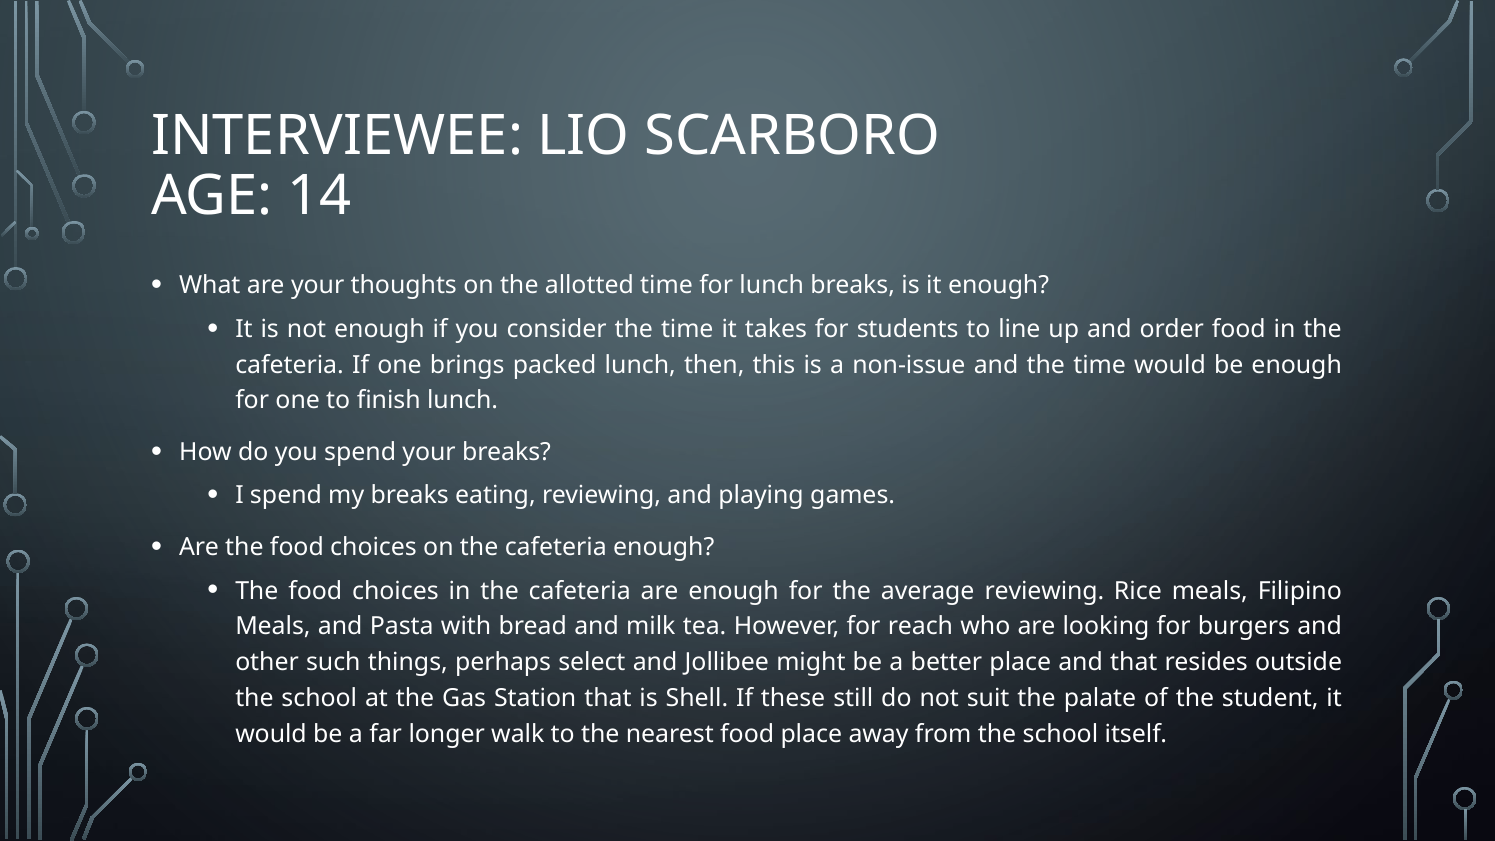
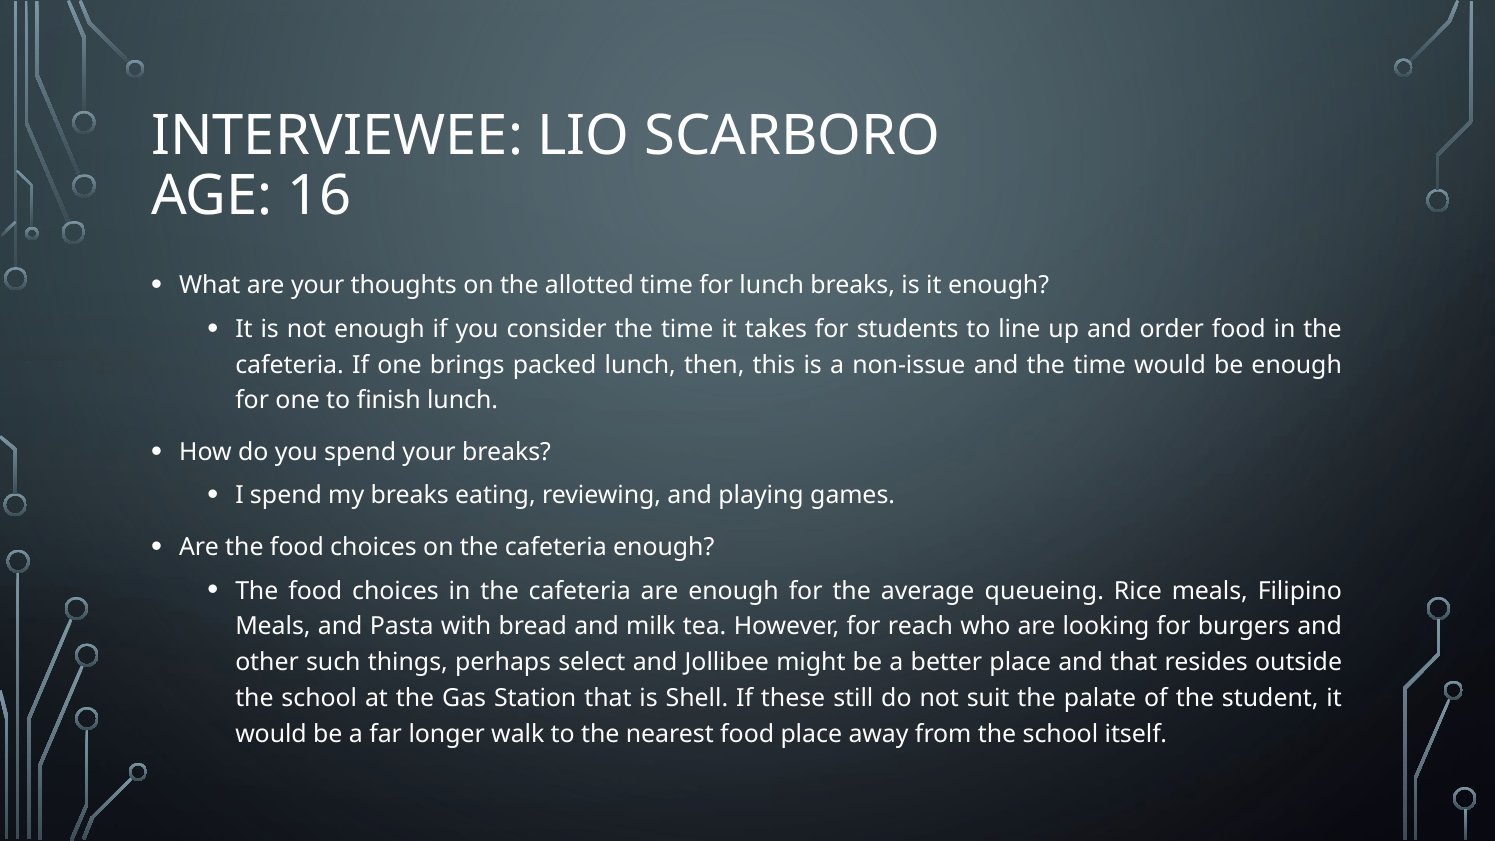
14: 14 -> 16 (319, 196)
average reviewing: reviewing -> queueing (1044, 591)
